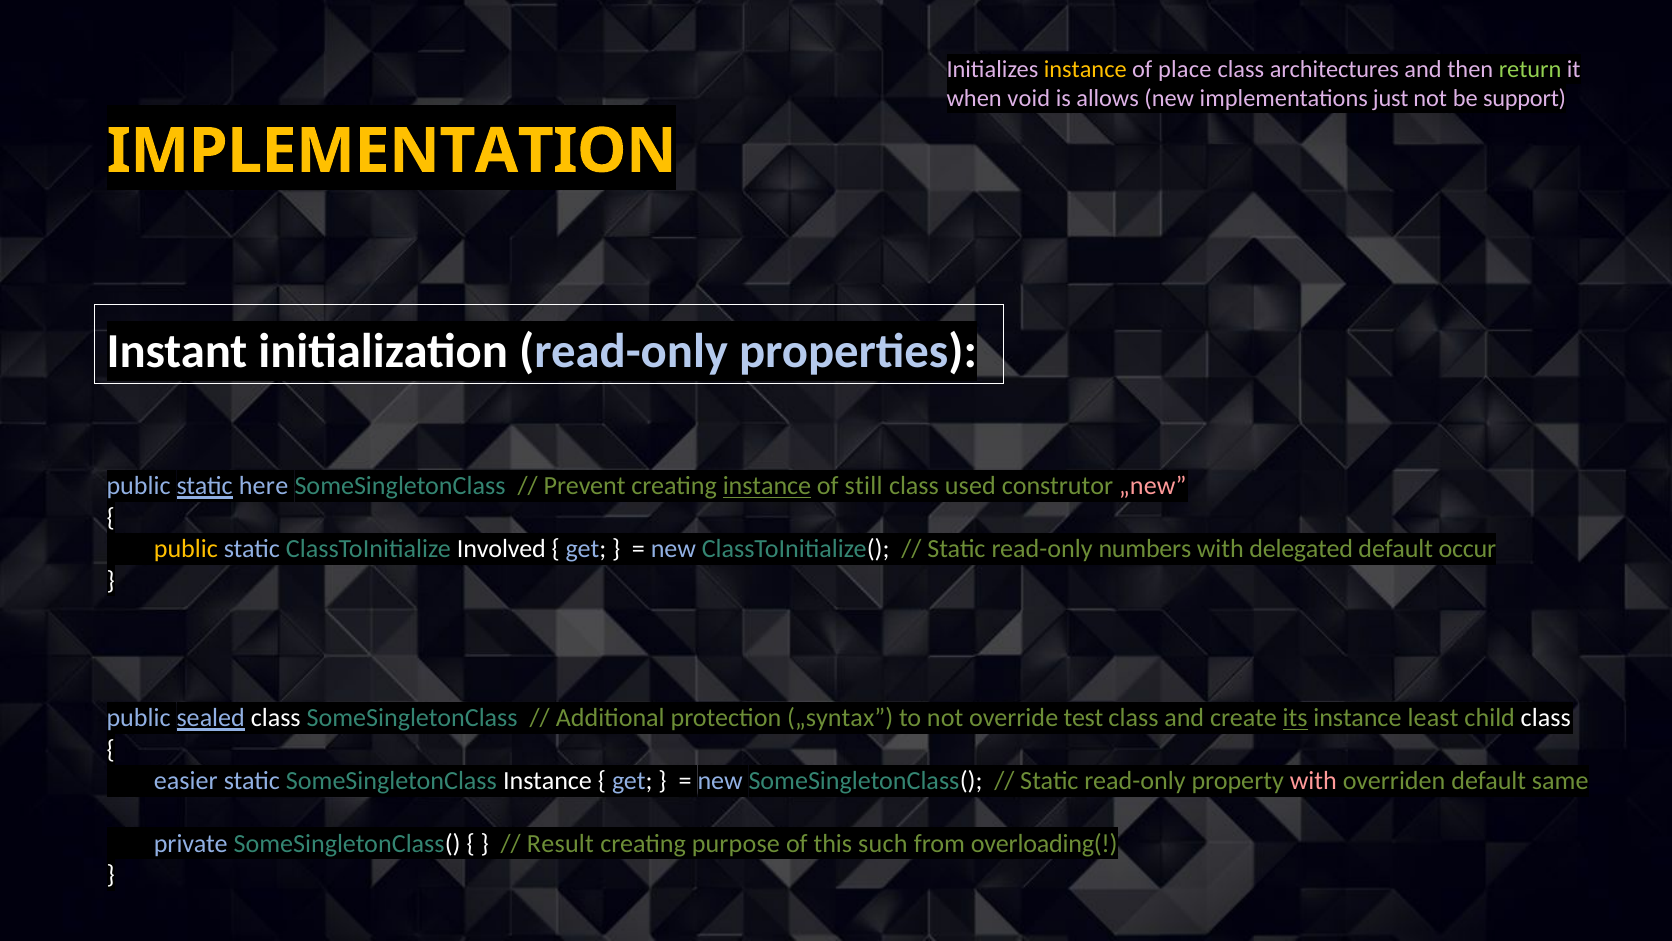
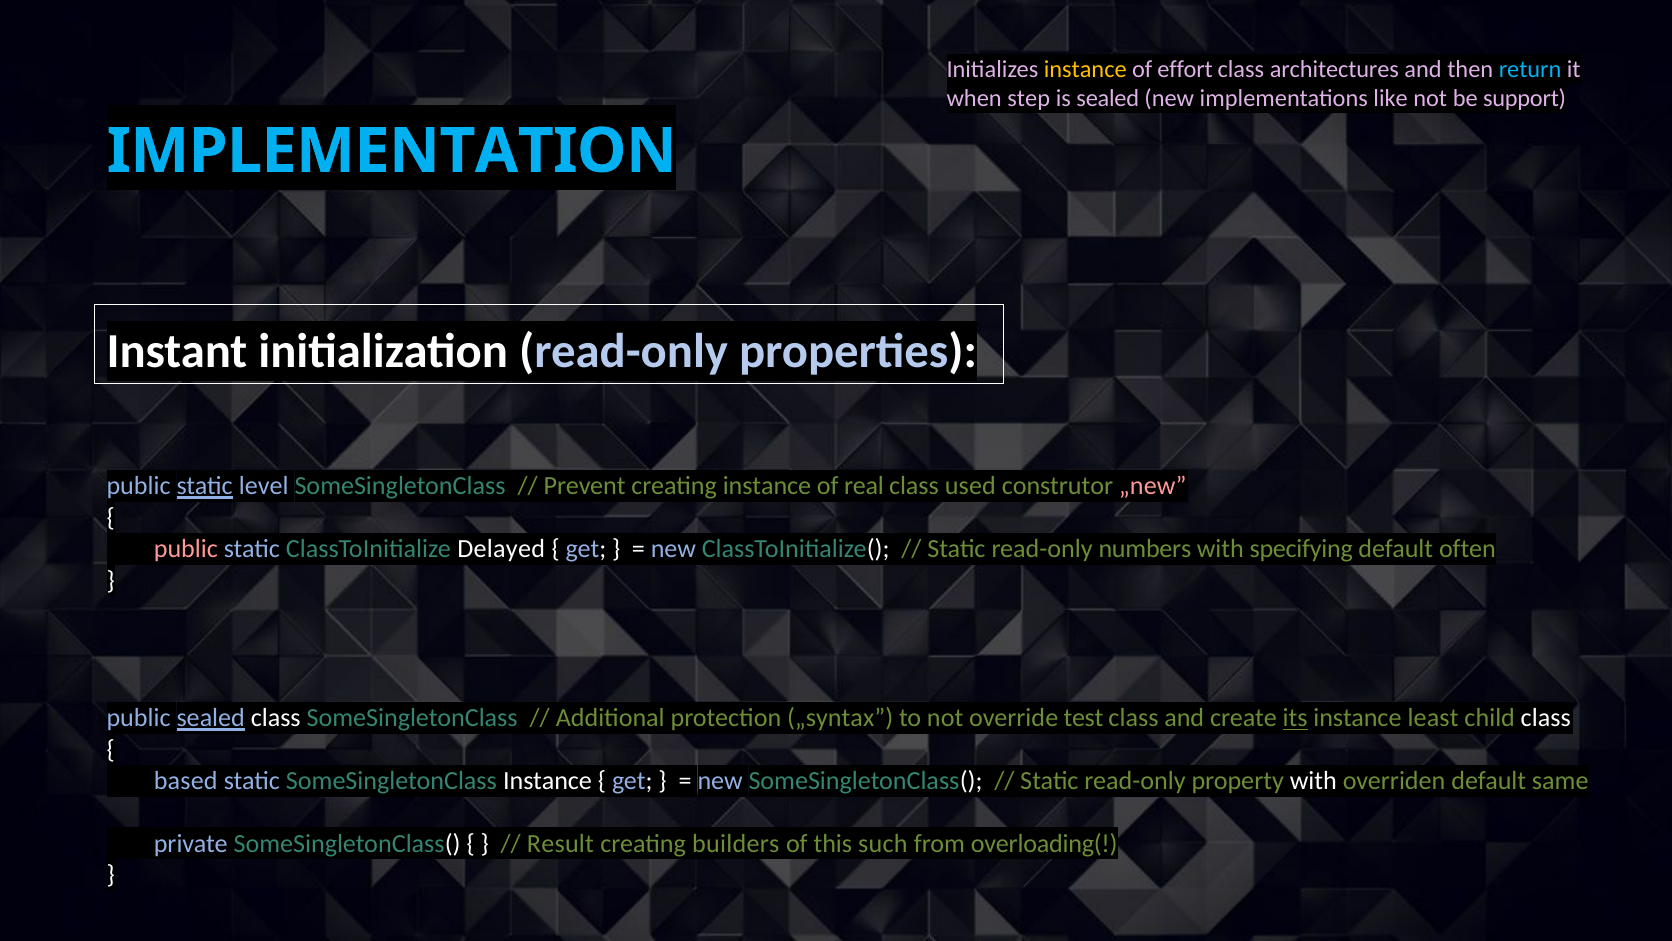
place: place -> effort (1185, 69)
return colour: light green -> light blue (1530, 69)
void: void -> step (1029, 99)
is allows: allows -> sealed (1108, 99)
just: just -> like (1391, 99)
IMPLEMENTATION colour: yellow -> light blue (392, 151)
here: here -> level (264, 486)
instance underline: present -> none (767, 486)
still: still -> real (864, 486)
public colour: yellow -> pink (186, 549)
Involved: Involved -> Delayed (501, 549)
delegated: delegated -> specifying (1301, 549)
occur: occur -> often (1467, 549)
easier: easier -> based (186, 780)
with colour: pink -> white (1313, 780)
purpose: purpose -> builders (736, 843)
